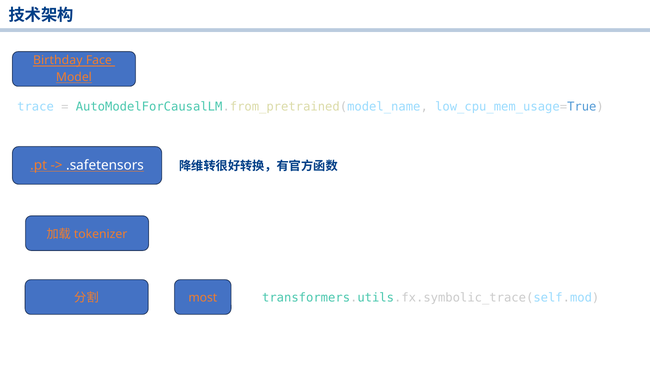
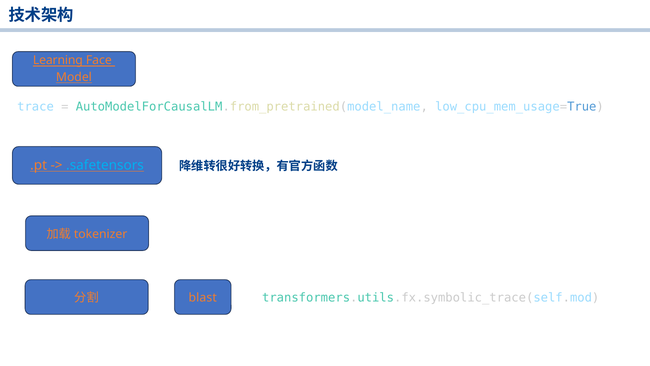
Birthday: Birthday -> Learning (58, 60)
.safetensors colour: white -> light blue (105, 165)
most: most -> blast (203, 298)
